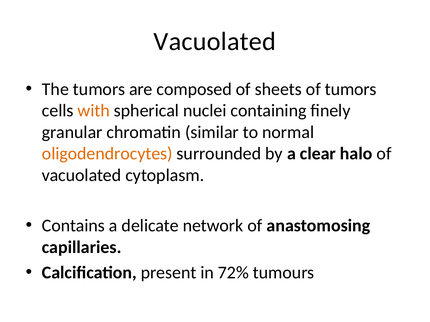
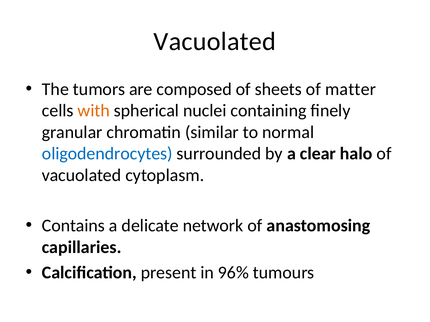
of tumors: tumors -> matter (351, 89)
oligodendrocytes colour: orange -> blue (107, 154)
72%: 72% -> 96% (233, 273)
